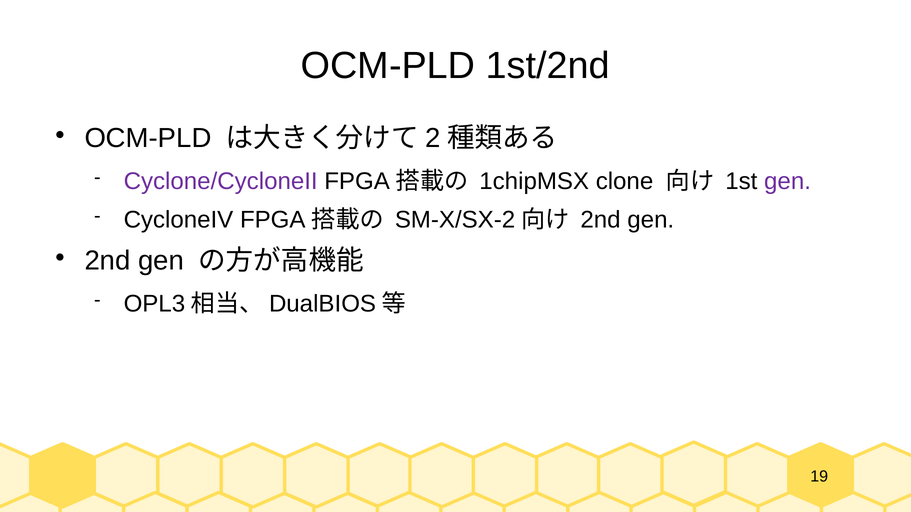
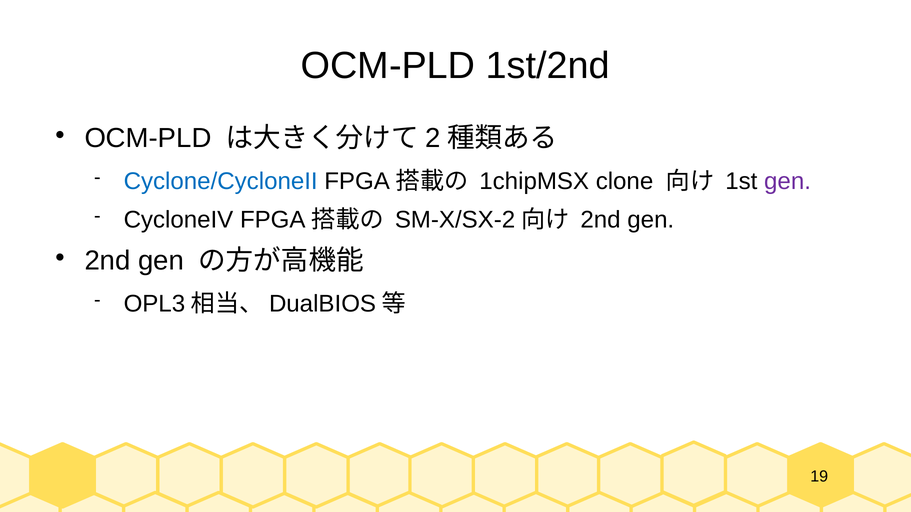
Cyclone/CycloneII colour: purple -> blue (221, 181)
